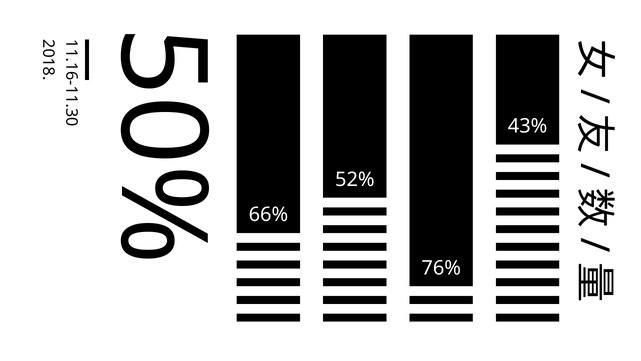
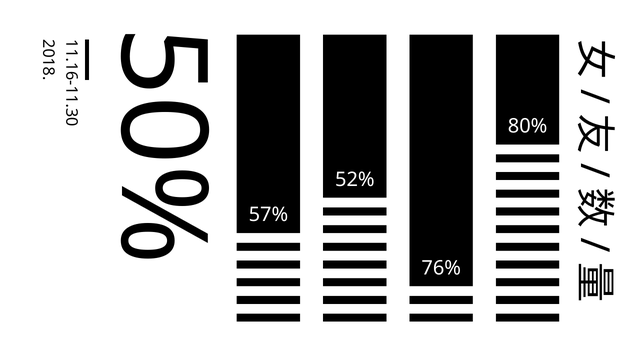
43%: 43% -> 80% (528, 126)
66%: 66% -> 57% (268, 215)
